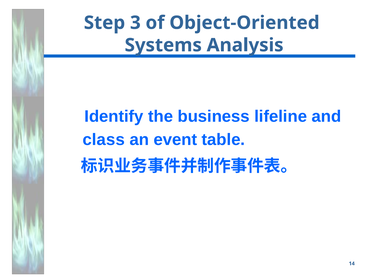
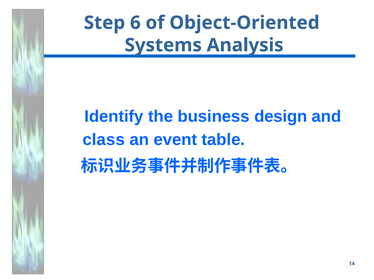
3: 3 -> 6 (135, 23)
lifeline: lifeline -> design (281, 117)
